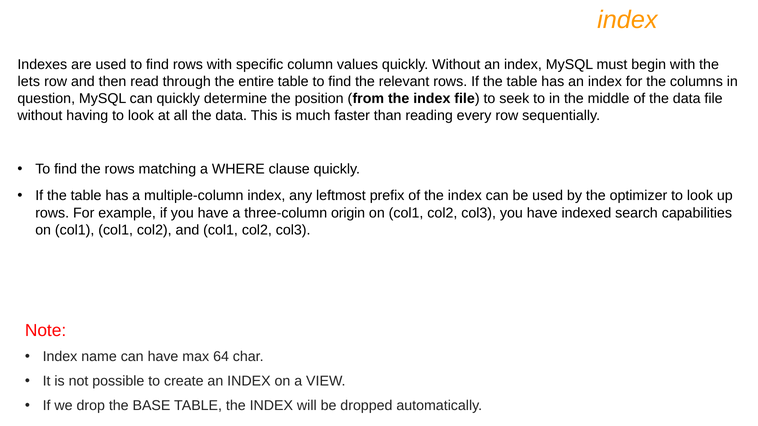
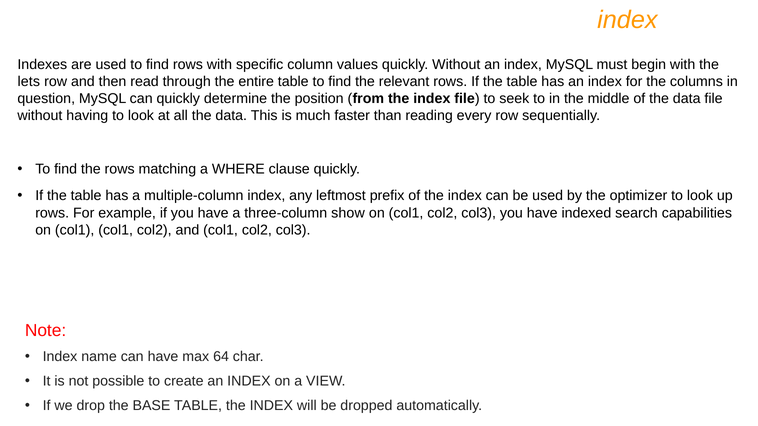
origin: origin -> show (348, 213)
